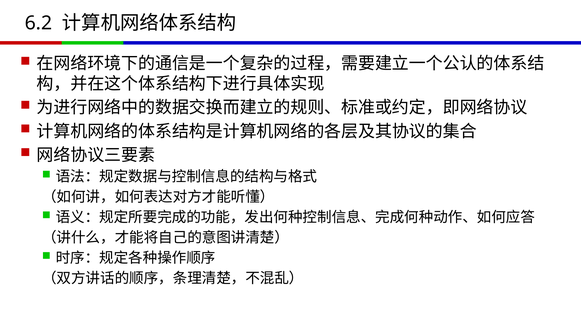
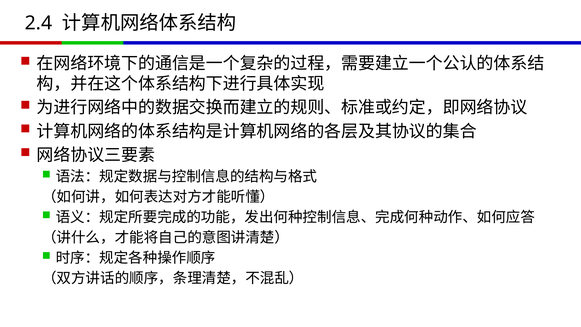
6.2: 6.2 -> 2.4 (39, 23)
